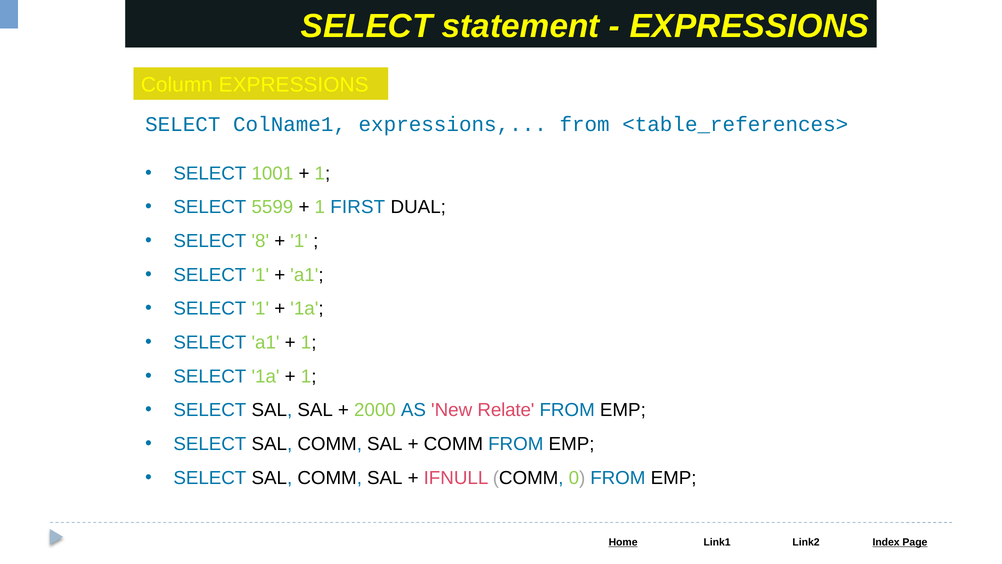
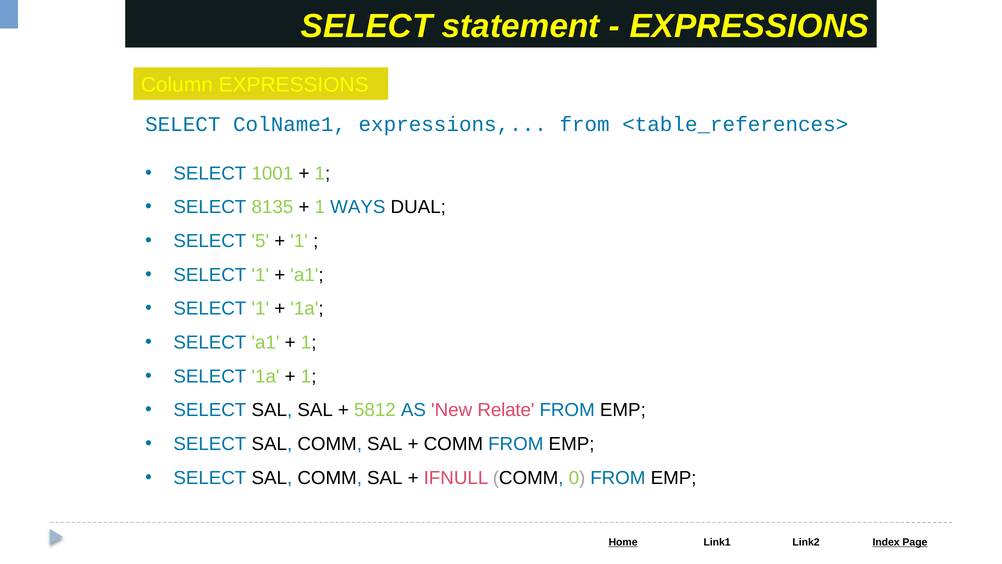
5599: 5599 -> 8135 (272, 207)
FIRST: FIRST -> WAYS (358, 207)
8: 8 -> 5 (260, 241)
2000: 2000 -> 5812 (375, 410)
